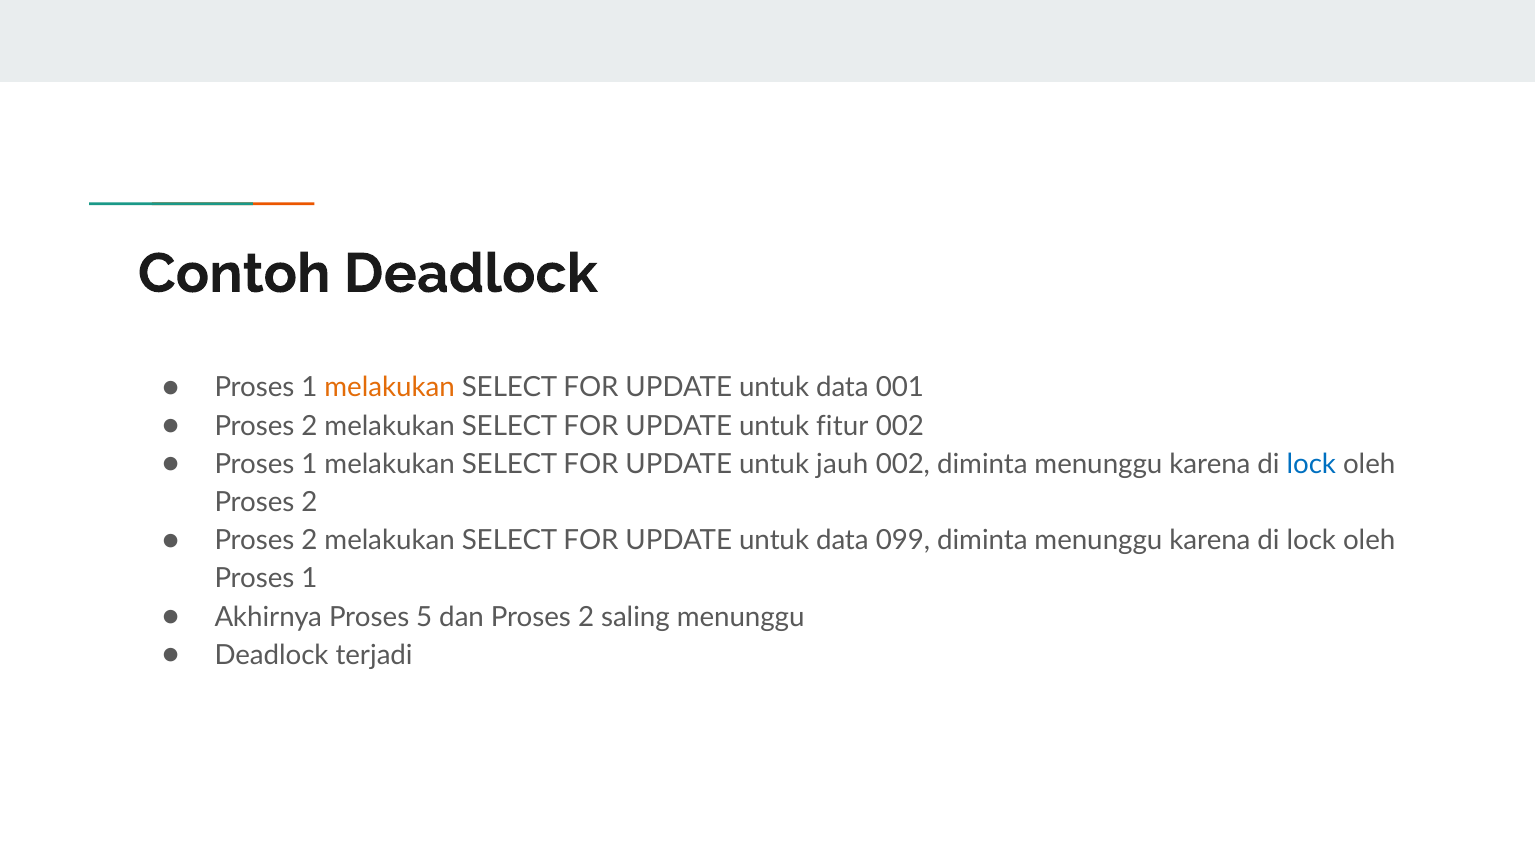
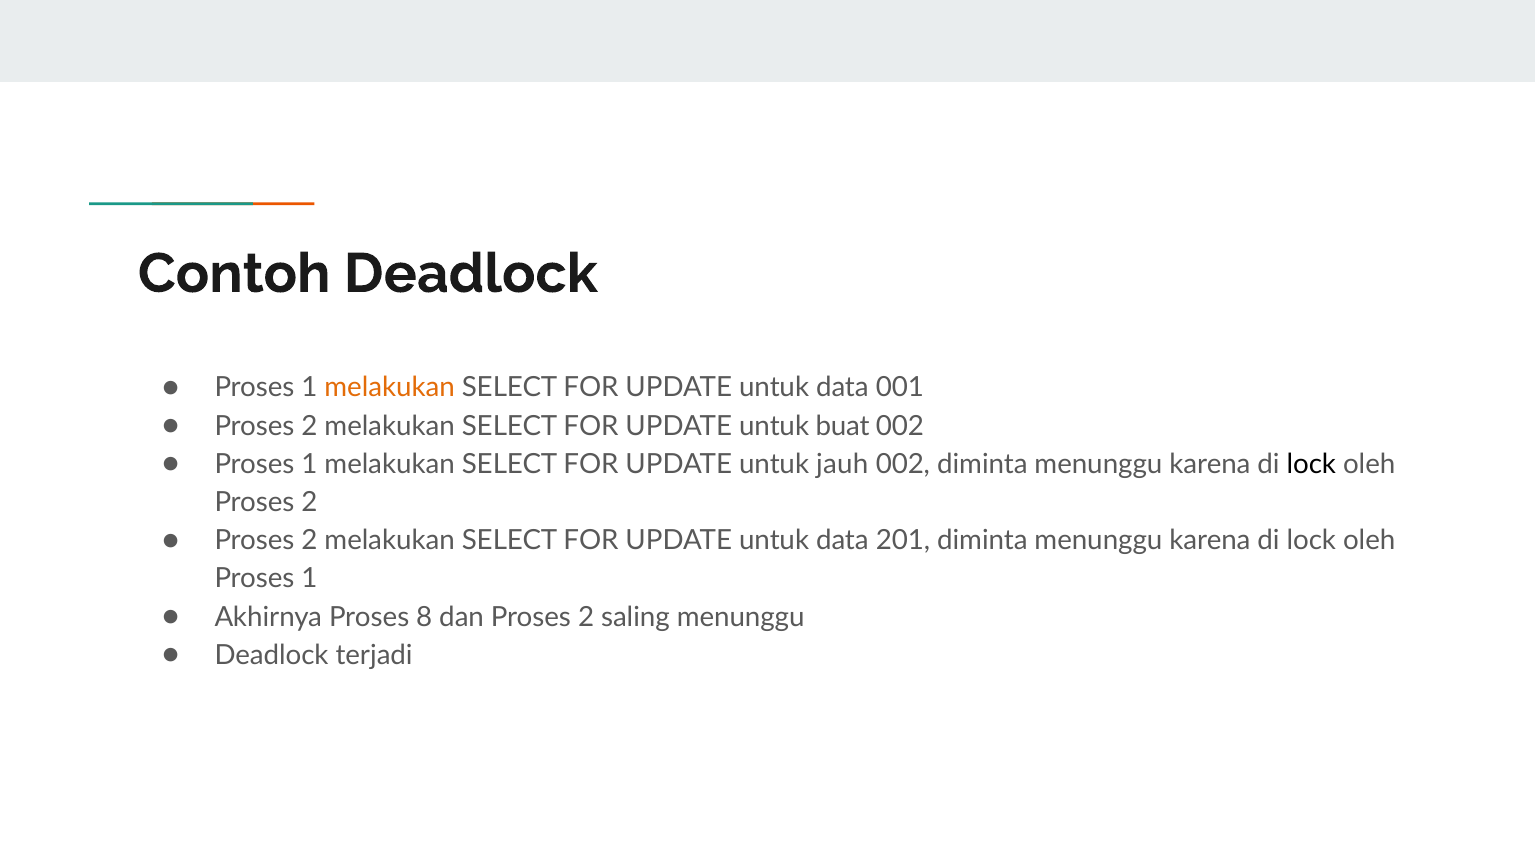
fitur: fitur -> buat (843, 426)
lock colour: blue -> black (1311, 464)
099: 099 -> 201 (903, 541)
5: 5 -> 8 (424, 617)
